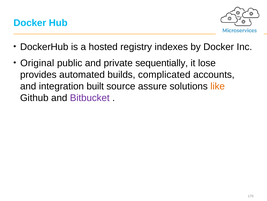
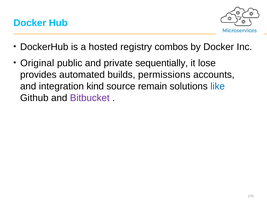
indexes: indexes -> combos (171, 47)
complicated: complicated -> permissions (164, 74)
built: built -> kind (95, 86)
assure: assure -> remain (153, 86)
like colour: orange -> blue (218, 86)
